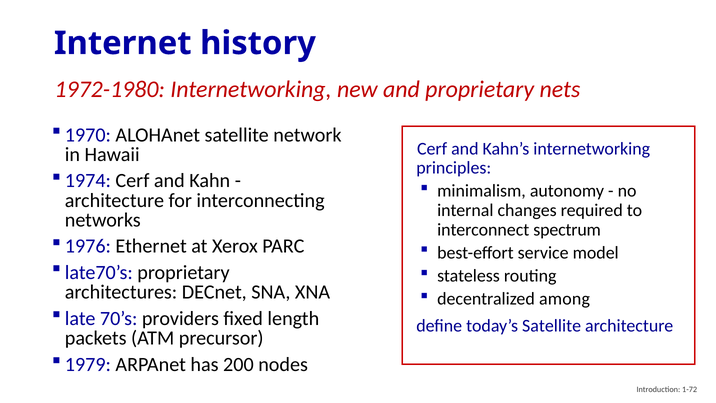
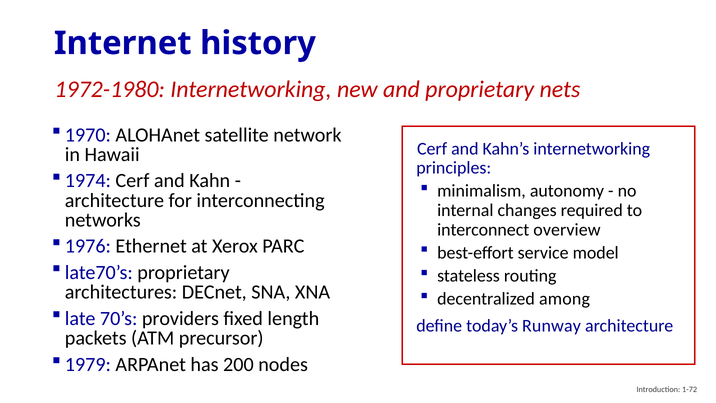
spectrum: spectrum -> overview (567, 230)
today’s Satellite: Satellite -> Runway (551, 325)
